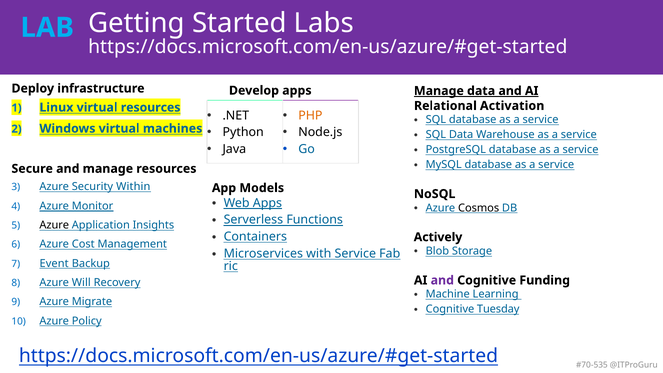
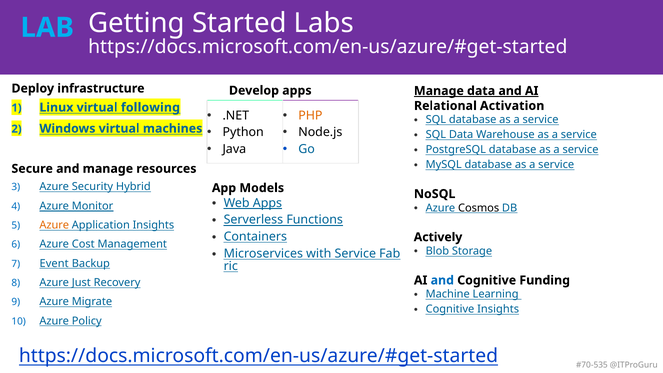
virtual resources: resources -> following (150, 107)
Within: Within -> Hybrid (133, 187)
Azure colour: black -> orange (54, 225)
and colour: purple -> blue (442, 280)
Will: Will -> Just (81, 283)
Cognitive Tuesday: Tuesday -> Insights (498, 309)
